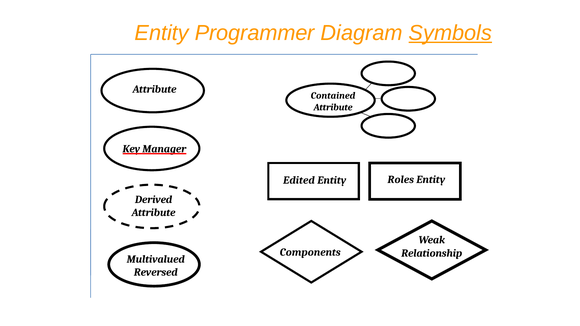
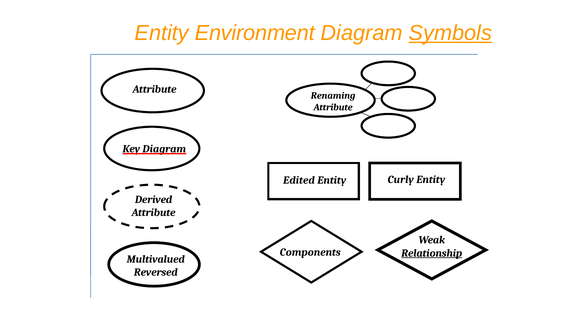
Programmer: Programmer -> Environment (255, 33)
Contained: Contained -> Renaming (333, 96)
Key Manager: Manager -> Diagram (164, 149)
Roles: Roles -> Curly (401, 180)
Relationship underline: none -> present (432, 253)
